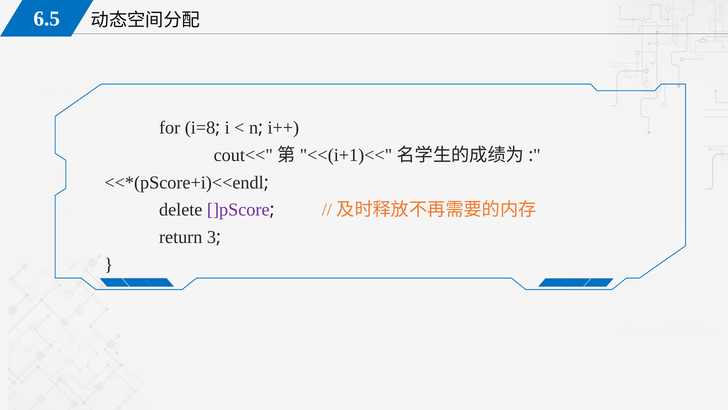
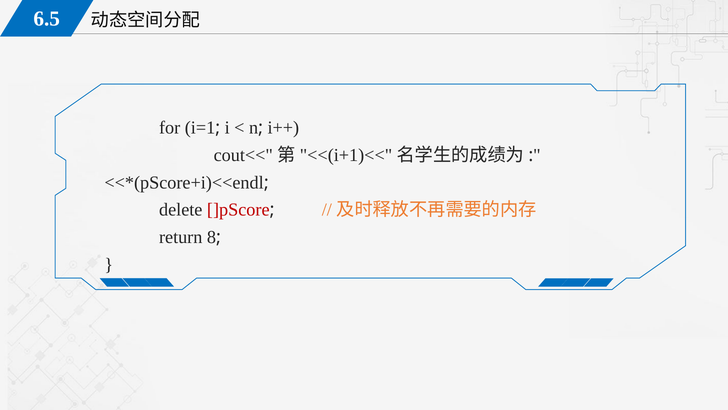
i=8: i=8 -> i=1 (200, 128)
]pScore colour: purple -> red (238, 210)
3: 3 -> 8 (212, 237)
